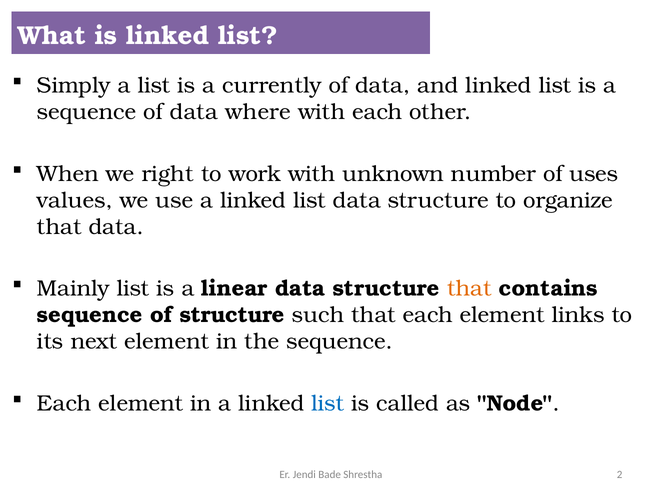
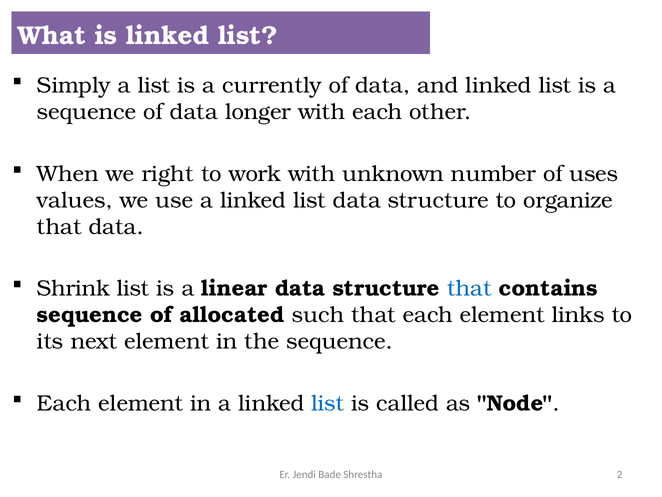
where: where -> longer (258, 112)
Mainly: Mainly -> Shrink (73, 288)
that colour: orange -> blue (469, 288)
of structure: structure -> allocated (232, 315)
